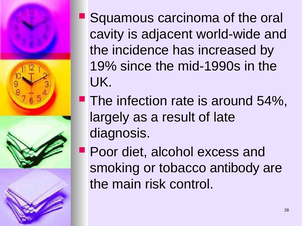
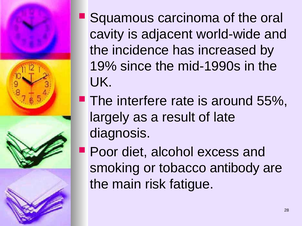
infection: infection -> interfere (142, 101)
54%: 54% -> 55% (272, 101)
control: control -> fatigue (192, 185)
